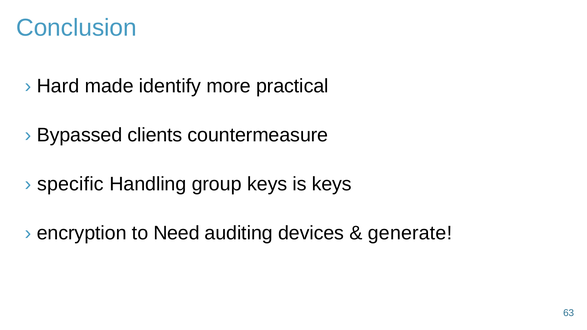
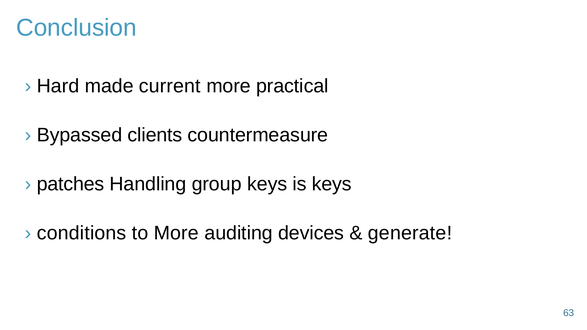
identify: identify -> current (170, 86)
specific: specific -> patches (71, 184)
encryption: encryption -> conditions (82, 233)
to Need: Need -> More (176, 233)
